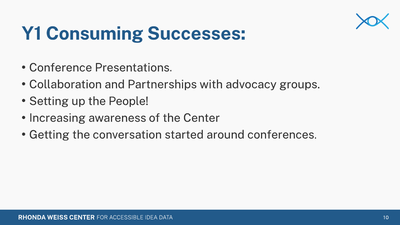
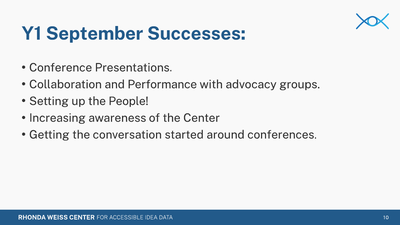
Consuming: Consuming -> September (95, 34)
Partnerships: Partnerships -> Performance (162, 84)
